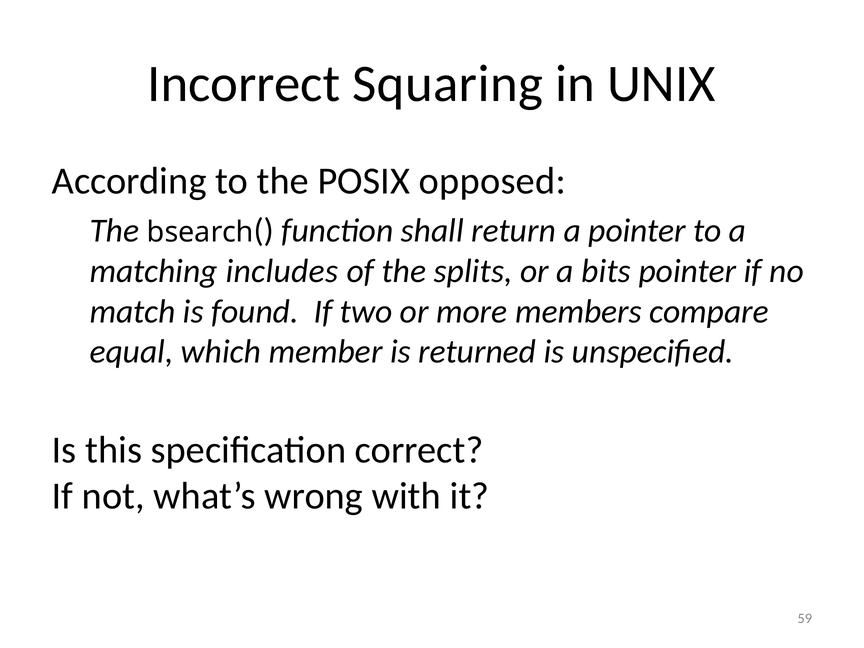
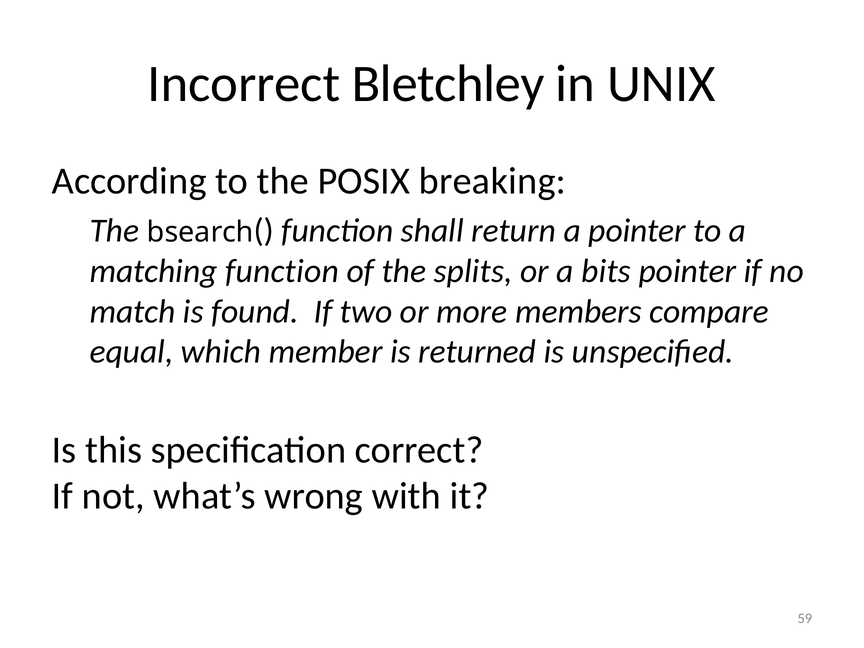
Squaring: Squaring -> Bletchley (448, 84)
opposed: opposed -> breaking (492, 181)
matching includes: includes -> function (282, 271)
